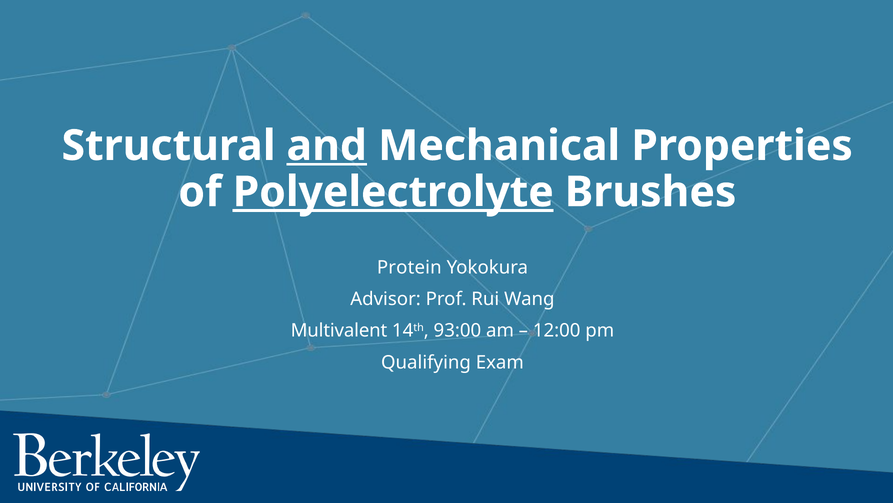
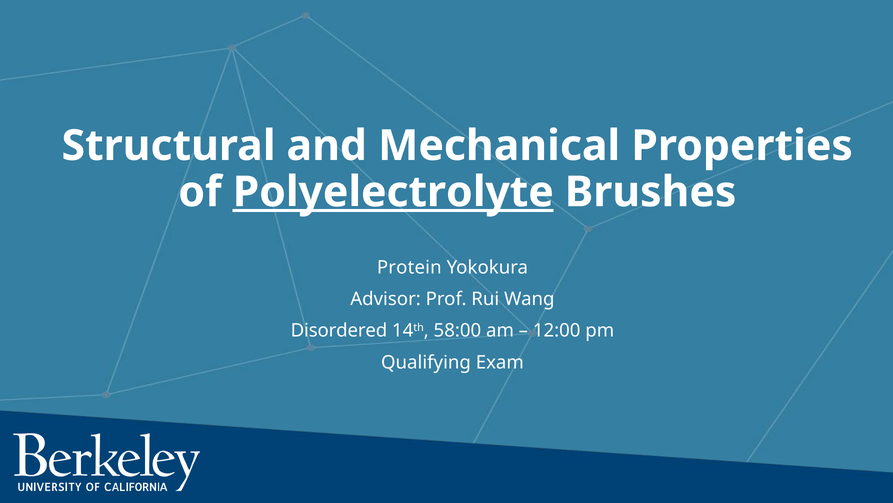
and underline: present -> none (327, 146)
Multivalent: Multivalent -> Disordered (339, 330)
93:00: 93:00 -> 58:00 (457, 330)
